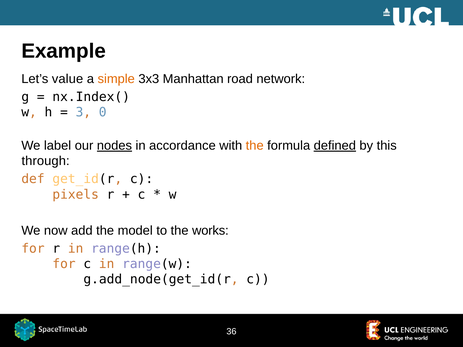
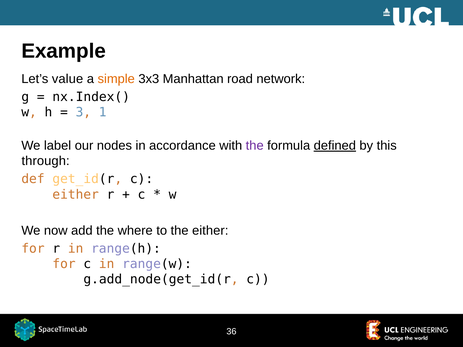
0: 0 -> 1 (103, 112)
nodes underline: present -> none (114, 146)
the colour: orange -> purple (255, 146)
pixels: pixels -> either (76, 195)
model: model -> where (135, 231)
the works: works -> either (210, 231)
